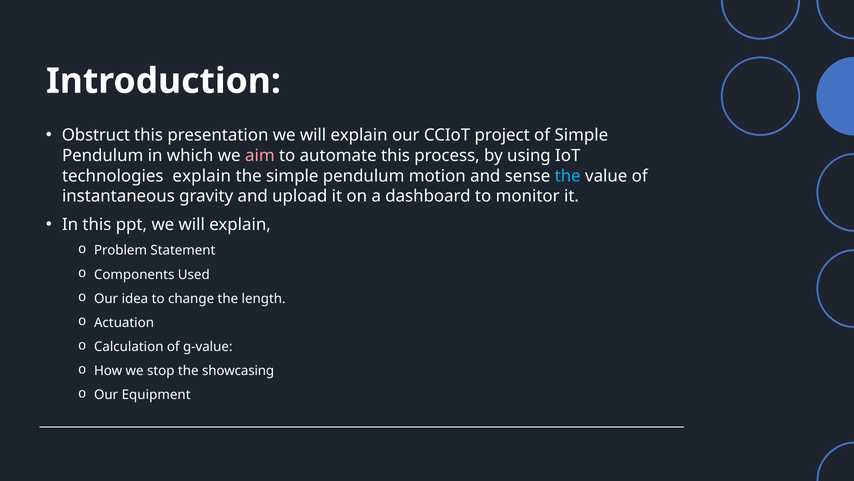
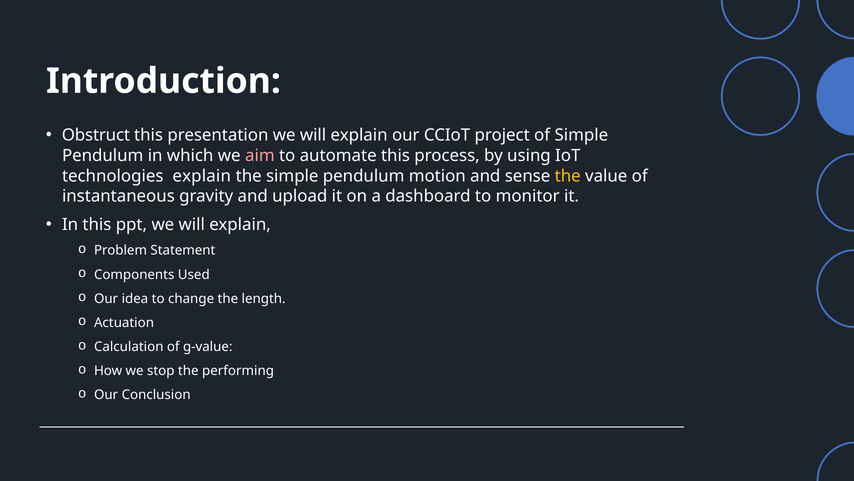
the colour: light blue -> yellow (568, 176)
showcasing: showcasing -> performing (238, 370)
Equipment: Equipment -> Conclusion (156, 394)
